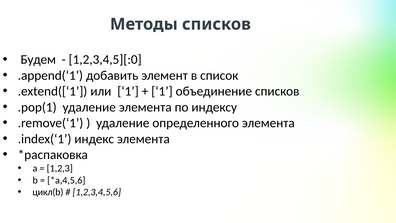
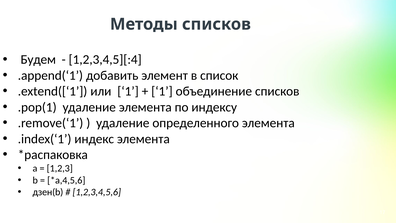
1,2,3,4,5][:0: 1,2,3,4,5][:0 -> 1,2,3,4,5][:4 (105, 60)
цикл(b: цикл(b -> дзен(b (48, 192)
